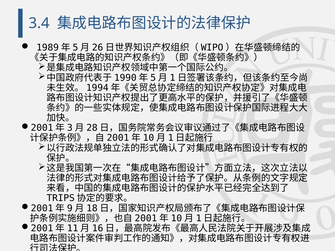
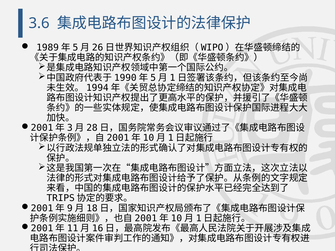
3.4: 3.4 -> 3.6 (39, 23)
